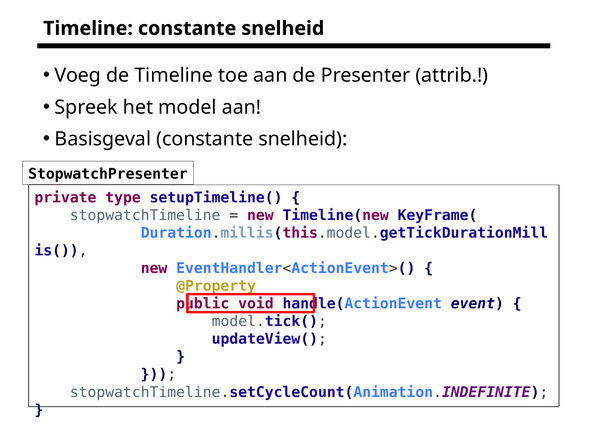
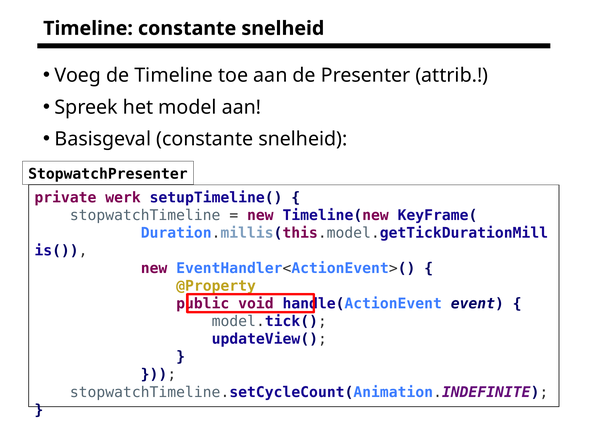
type: type -> werk (123, 198)
